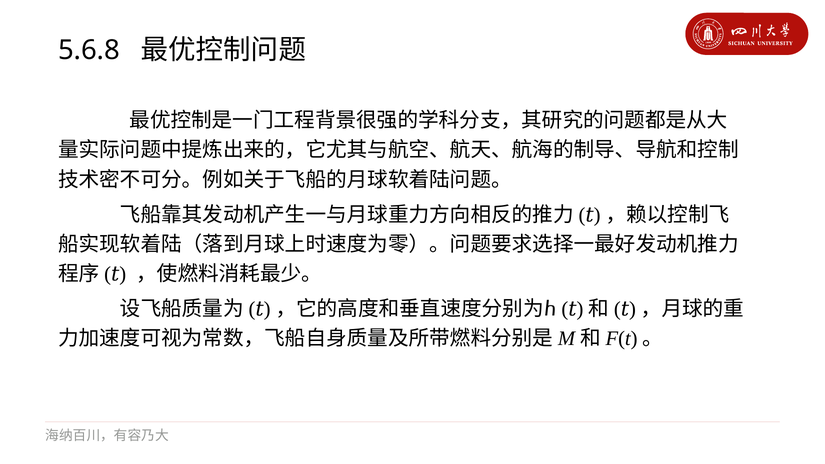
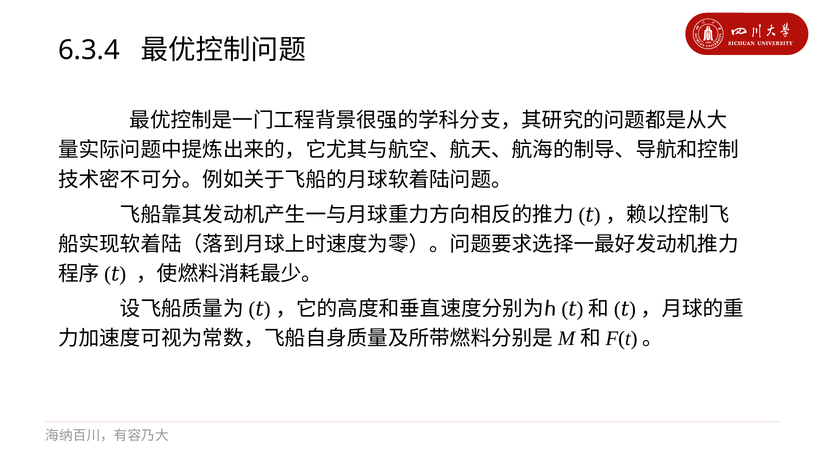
5.6.8: 5.6.8 -> 6.3.4 (89, 50)
